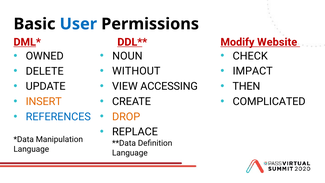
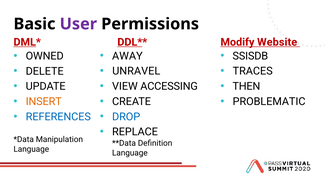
User colour: blue -> purple (78, 24)
NOUN: NOUN -> AWAY (127, 56)
CHECK: CHECK -> SSISDB (250, 56)
WITHOUT: WITHOUT -> UNRAVEL (136, 71)
IMPACT: IMPACT -> TRACES (253, 71)
COMPLICATED: COMPLICATED -> PROBLEMATIC (269, 101)
DROP colour: orange -> blue (126, 117)
